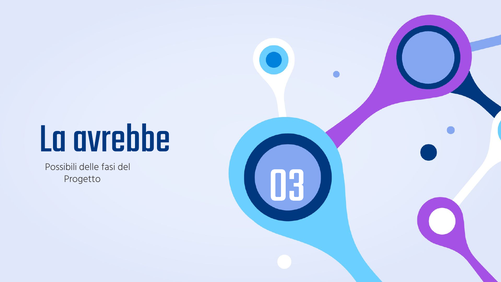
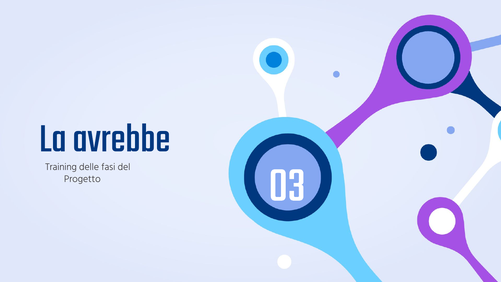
Possibili: Possibili -> Training (61, 167)
